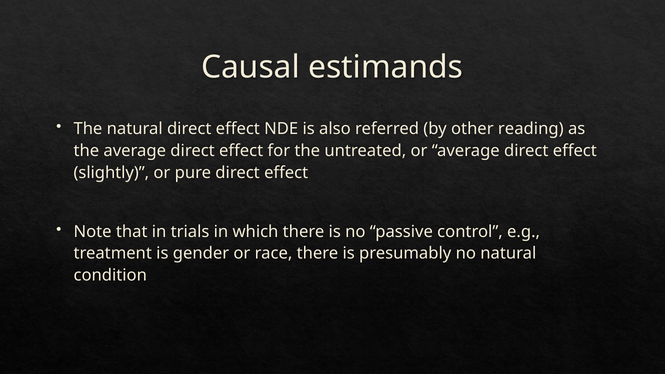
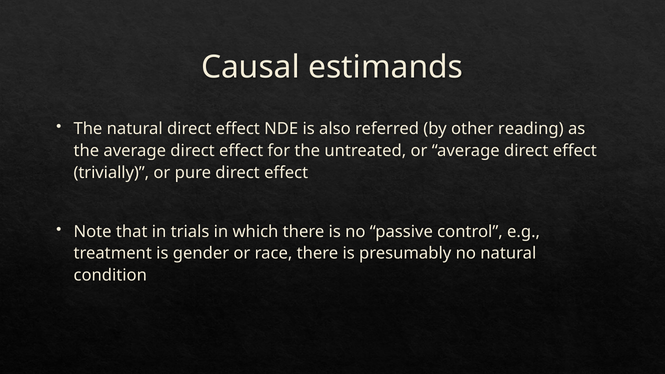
slightly: slightly -> trivially (111, 173)
